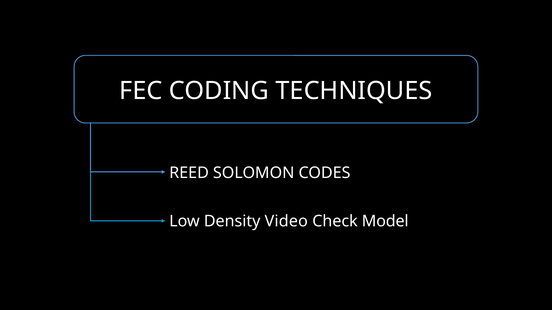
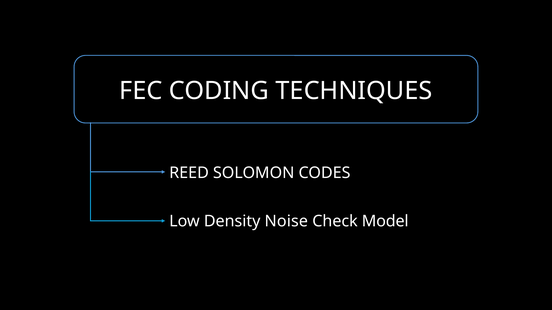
Video: Video -> Noise (286, 222)
